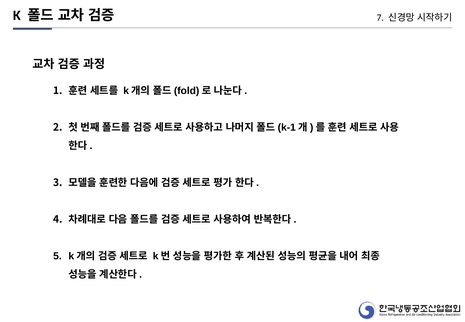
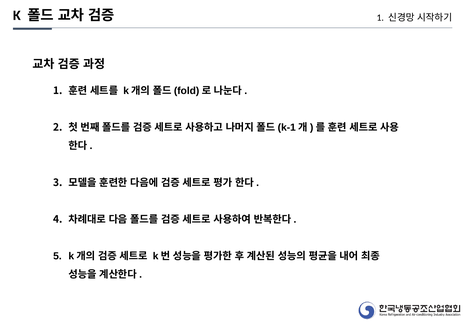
7: 7 -> 1 (380, 18)
